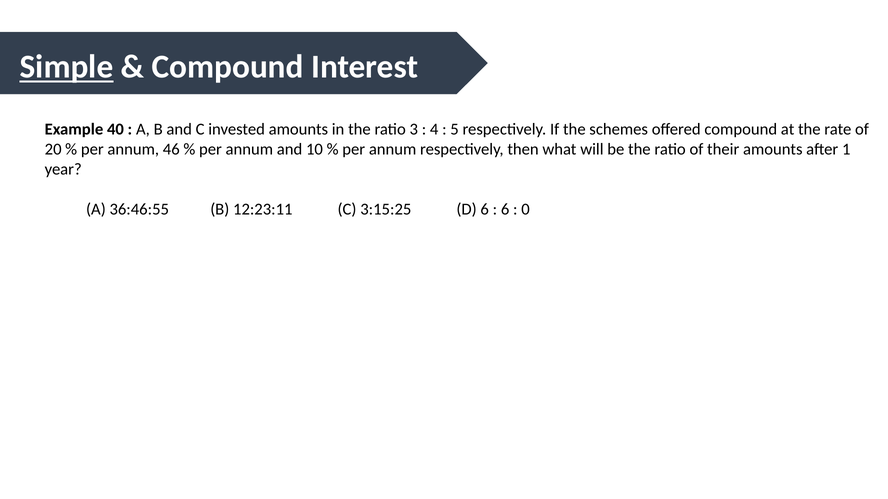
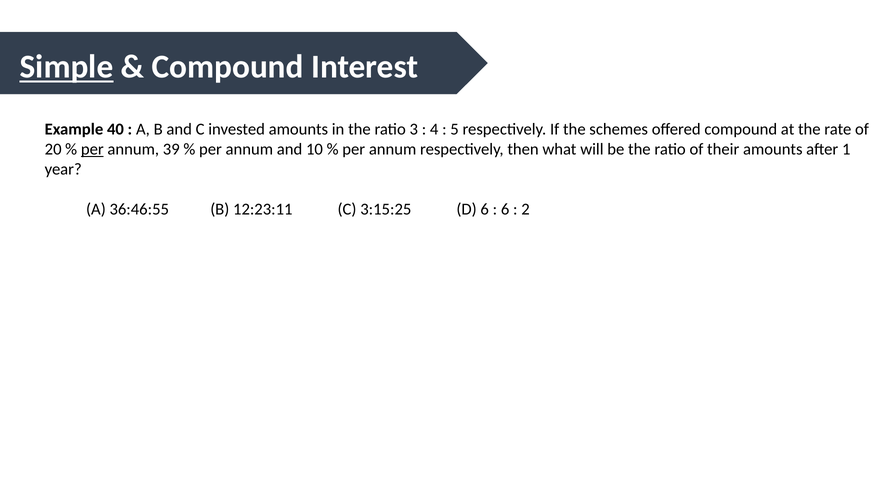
per underline: none -> present (92, 150)
46: 46 -> 39 (171, 150)
0: 0 -> 2 (525, 209)
